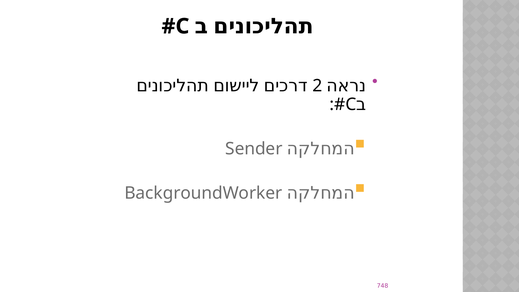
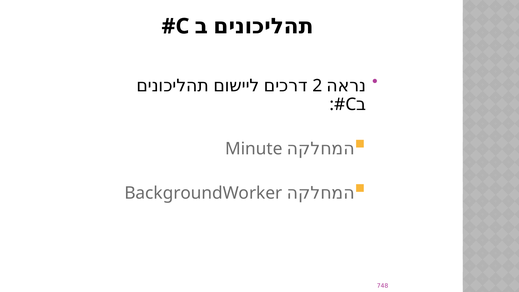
Sender: Sender -> Minute (254, 149)
